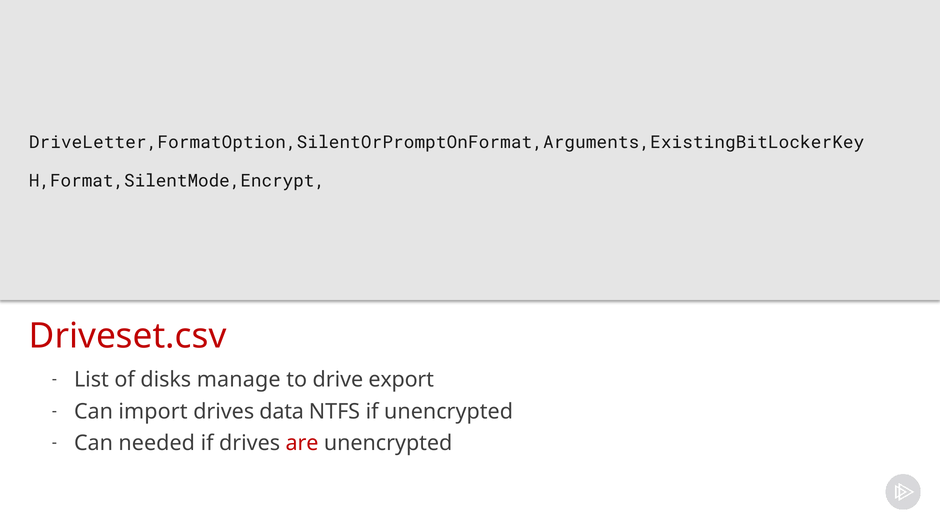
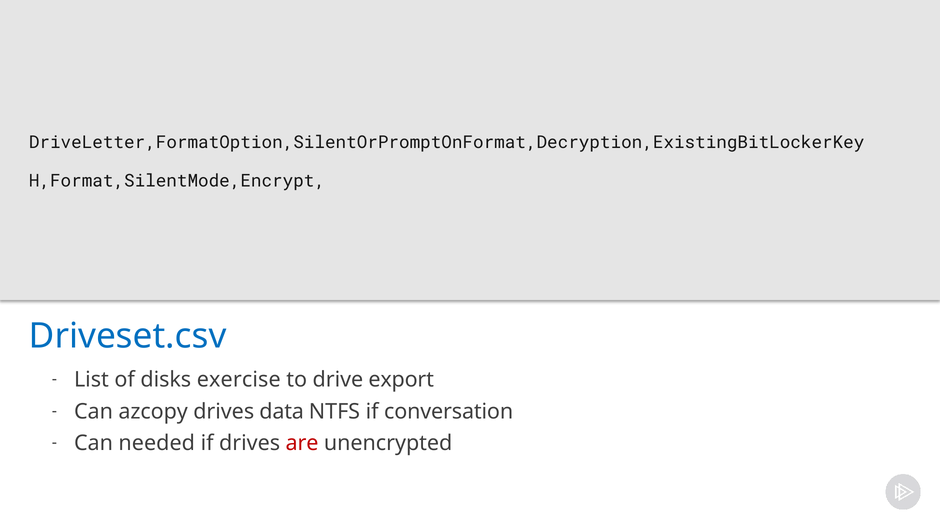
DriveLetter,FormatOption,SilentOrPromptOnFormat,Arguments,ExistingBitLockerKey: DriveLetter,FormatOption,SilentOrPromptOnFormat,Arguments,ExistingBitLockerKey -> DriveLetter,FormatOption,SilentOrPromptOnFormat,Decryption,ExistingBitLockerKey (447, 142)
Driveset.csv colour: red -> blue (128, 336)
manage: manage -> exercise (239, 380)
import: import -> azcopy (153, 411)
if unencrypted: unencrypted -> conversation (449, 411)
